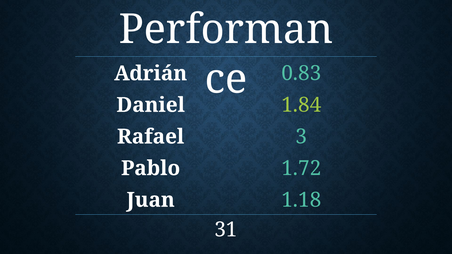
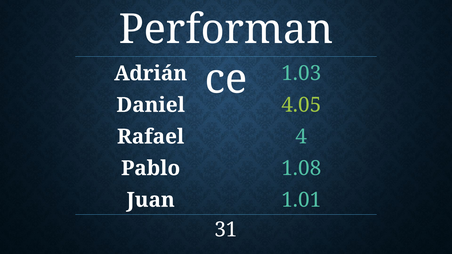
0.83: 0.83 -> 1.03 (301, 73)
1.84: 1.84 -> 4.05 (301, 105)
3: 3 -> 4 (301, 137)
1.72: 1.72 -> 1.08 (301, 168)
1.18: 1.18 -> 1.01 (301, 200)
